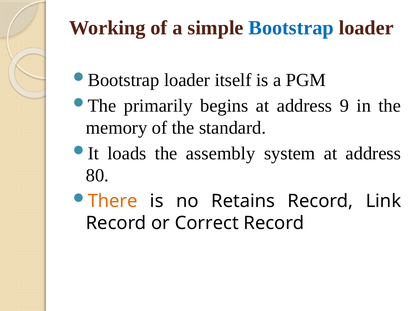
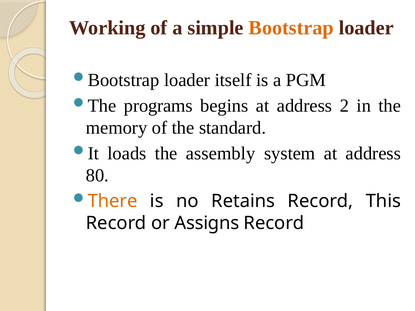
Bootstrap colour: blue -> orange (291, 28)
primarily: primarily -> programs (158, 106)
9: 9 -> 2 (344, 106)
Link: Link -> This (383, 201)
Correct: Correct -> Assigns (207, 223)
